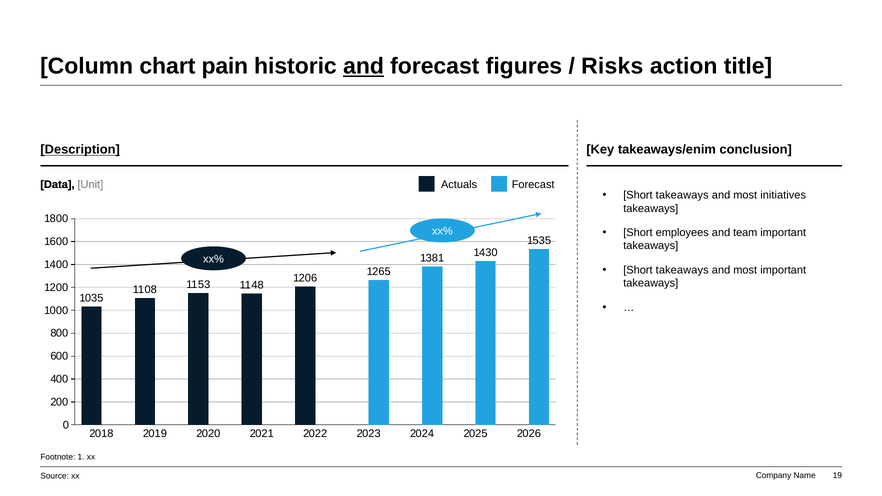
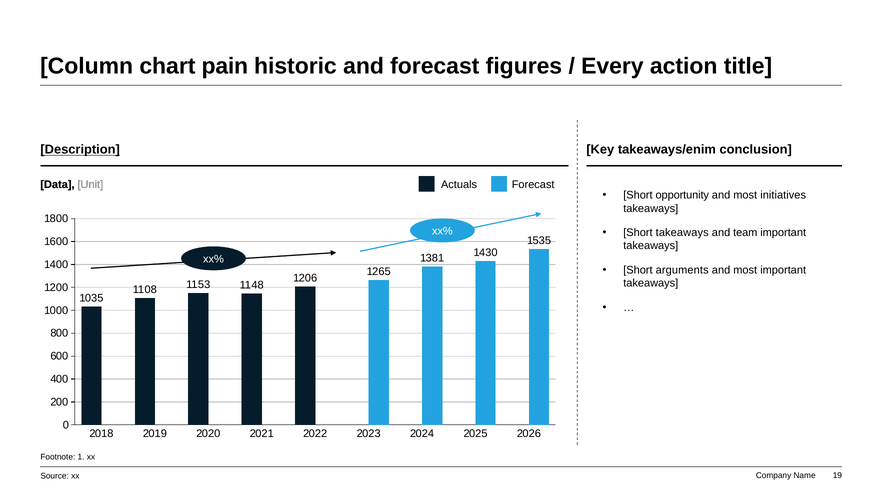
and underline: present -> none (364, 66)
Risks: Risks -> Every (612, 66)
takeaways: takeaways -> opportunity (682, 195)
Short employees: employees -> takeaways (682, 233)
takeaways: takeaways -> arguments (682, 270)
